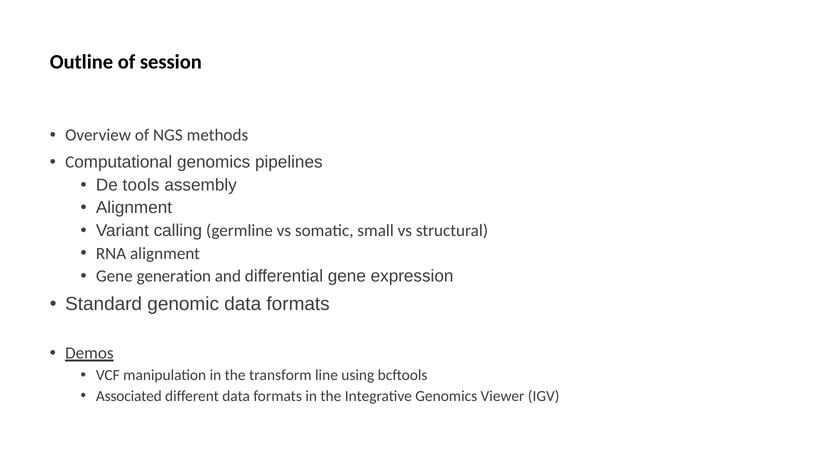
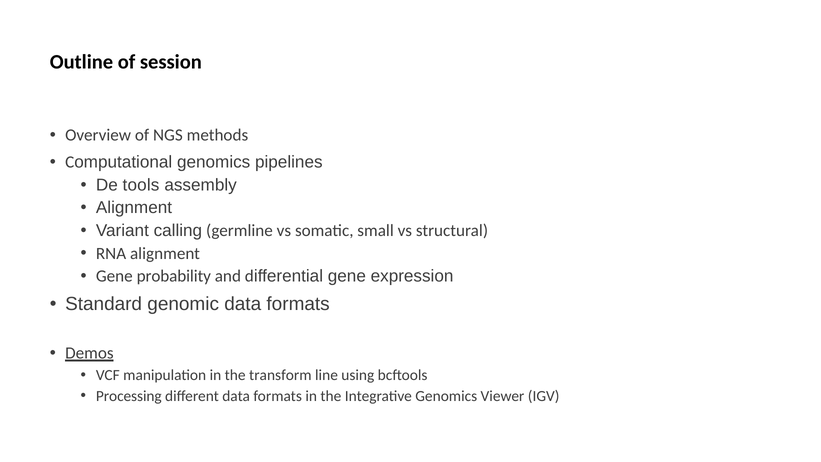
generation: generation -> probability (174, 276)
Associated: Associated -> Processing (129, 396)
